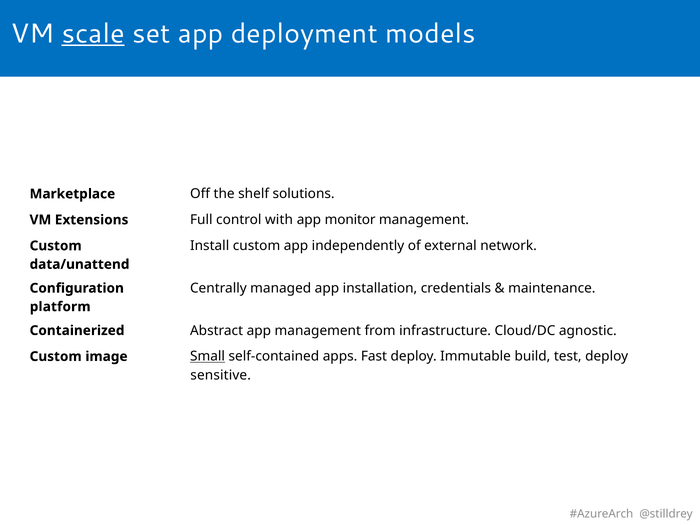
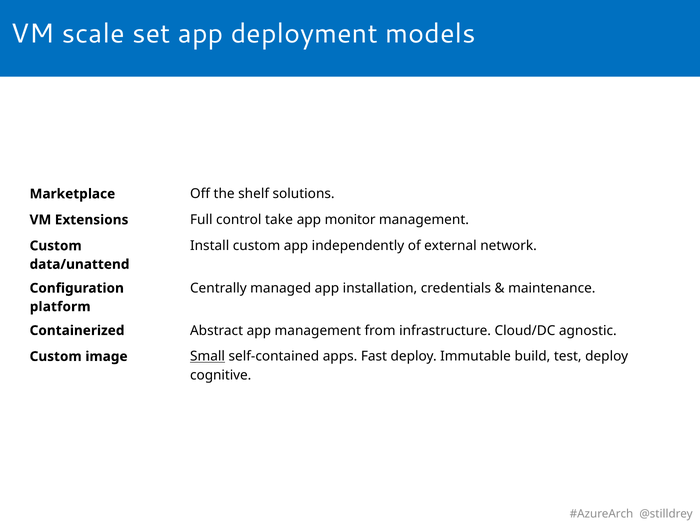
scale underline: present -> none (93, 34)
with: with -> take (279, 220)
sensitive: sensitive -> cognitive (221, 375)
